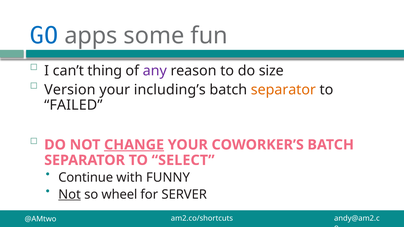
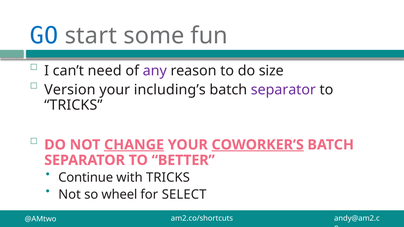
apps: apps -> start (91, 36)
thing: thing -> need (105, 71)
separator colour: orange -> purple (283, 90)
FAILED: FAILED -> TRICKS (73, 105)
COWORKER’S underline: none -> present (258, 145)
SELECT: SELECT -> BETTER (183, 160)
with FUNNY: FUNNY -> TRICKS (168, 178)
Not underline: present -> none (70, 195)
SERVER: SERVER -> SELECT (184, 195)
